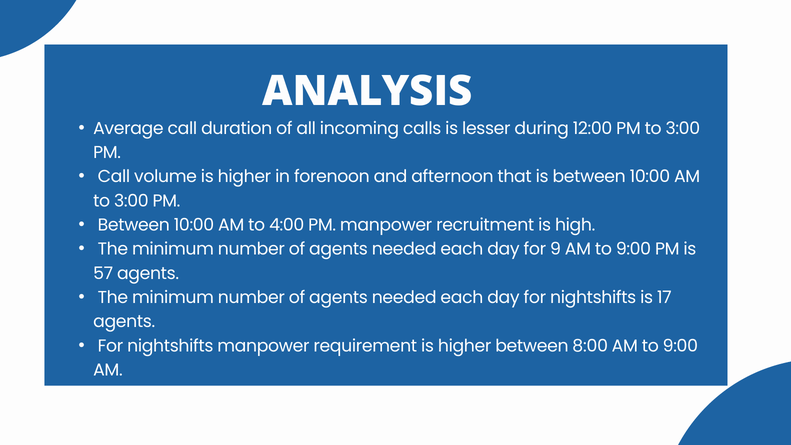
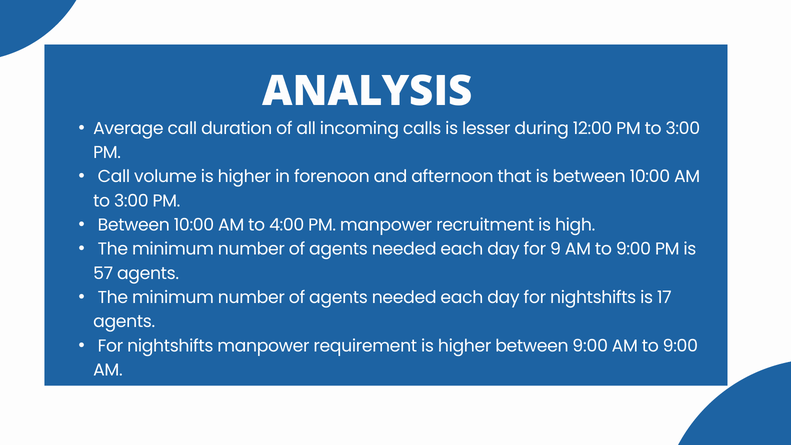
between 8:00: 8:00 -> 9:00 (590, 346)
